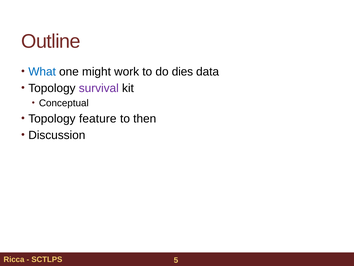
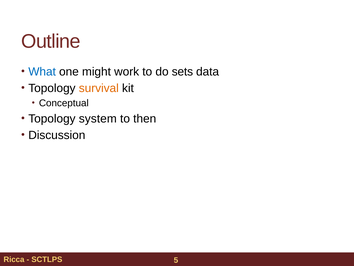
dies: dies -> sets (182, 72)
survival colour: purple -> orange (99, 88)
feature: feature -> system (98, 118)
